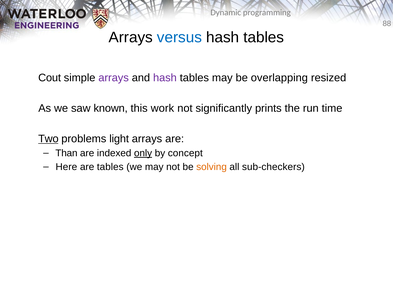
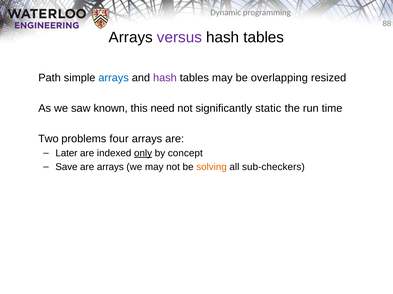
versus colour: blue -> purple (179, 37)
Cout: Cout -> Path (50, 78)
arrays colour: purple -> blue (114, 78)
work: work -> need (163, 109)
prints: prints -> static (268, 109)
Two underline: present -> none (48, 139)
light: light -> four (119, 139)
Than: Than -> Later (66, 154)
Here: Here -> Save (66, 167)
are tables: tables -> arrays (110, 167)
